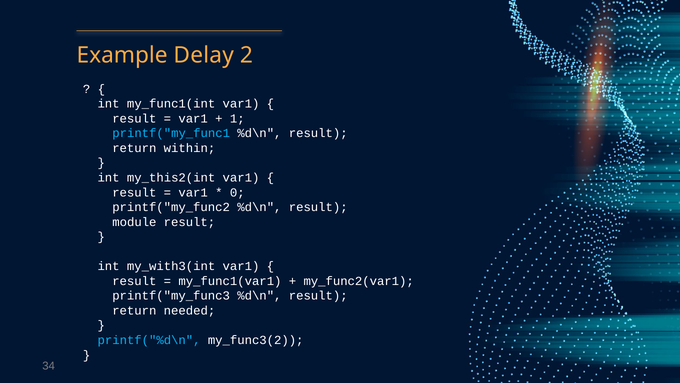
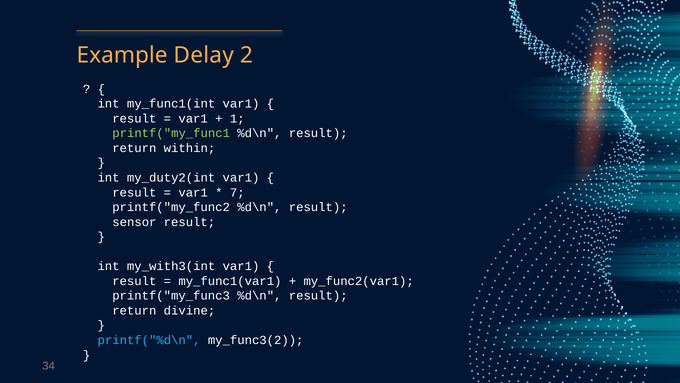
printf("my_func1 colour: light blue -> light green (171, 133)
my_this2(int: my_this2(int -> my_duty2(int (171, 177)
0: 0 -> 7 (237, 192)
module: module -> sensor (134, 222)
needed: needed -> divine (189, 310)
